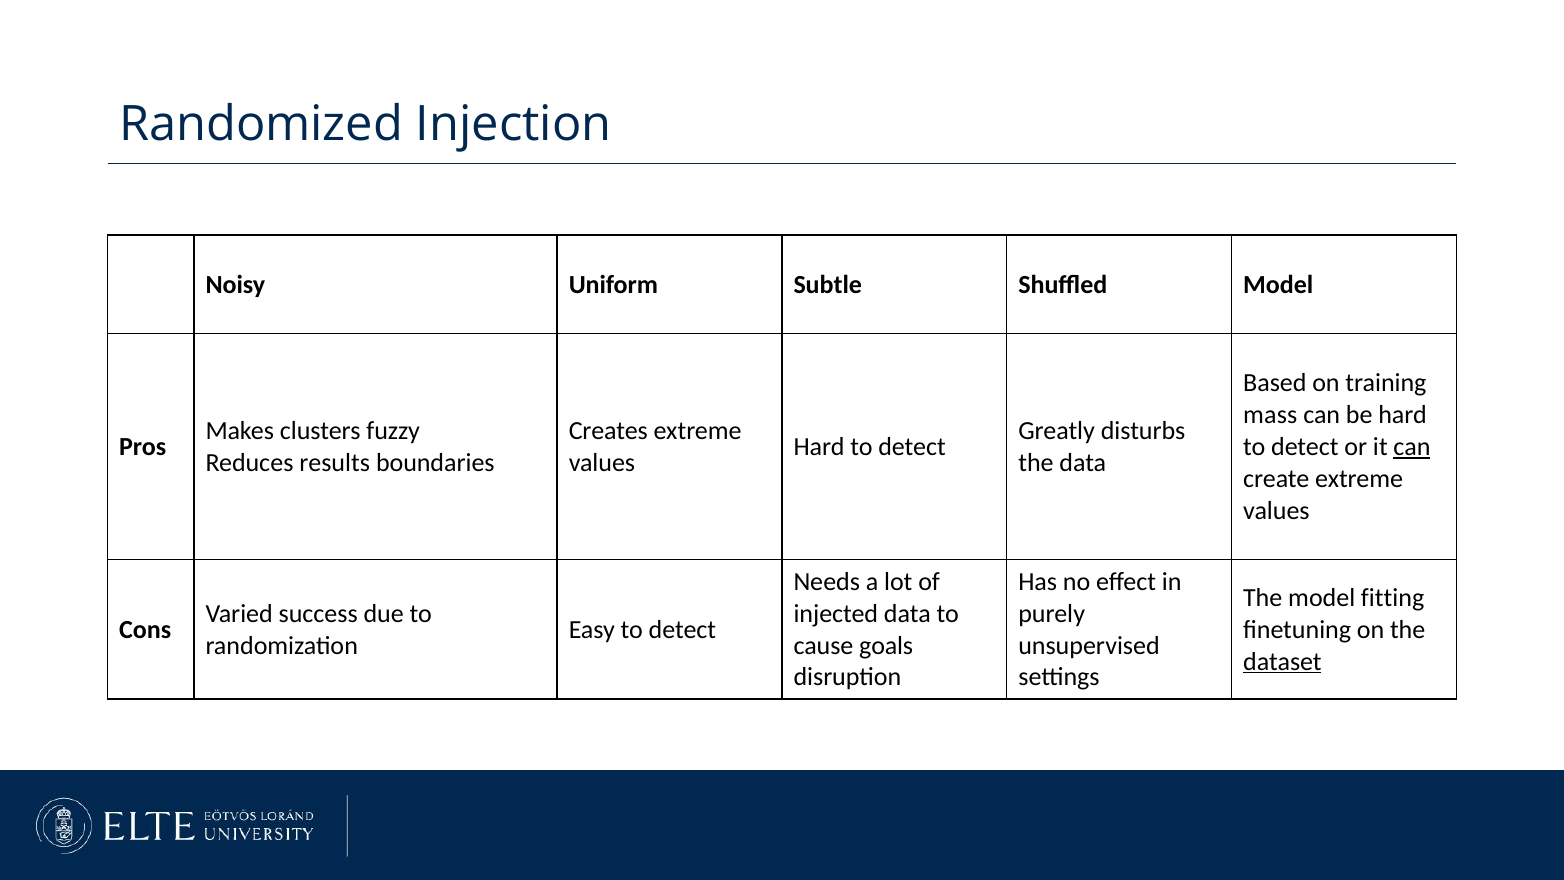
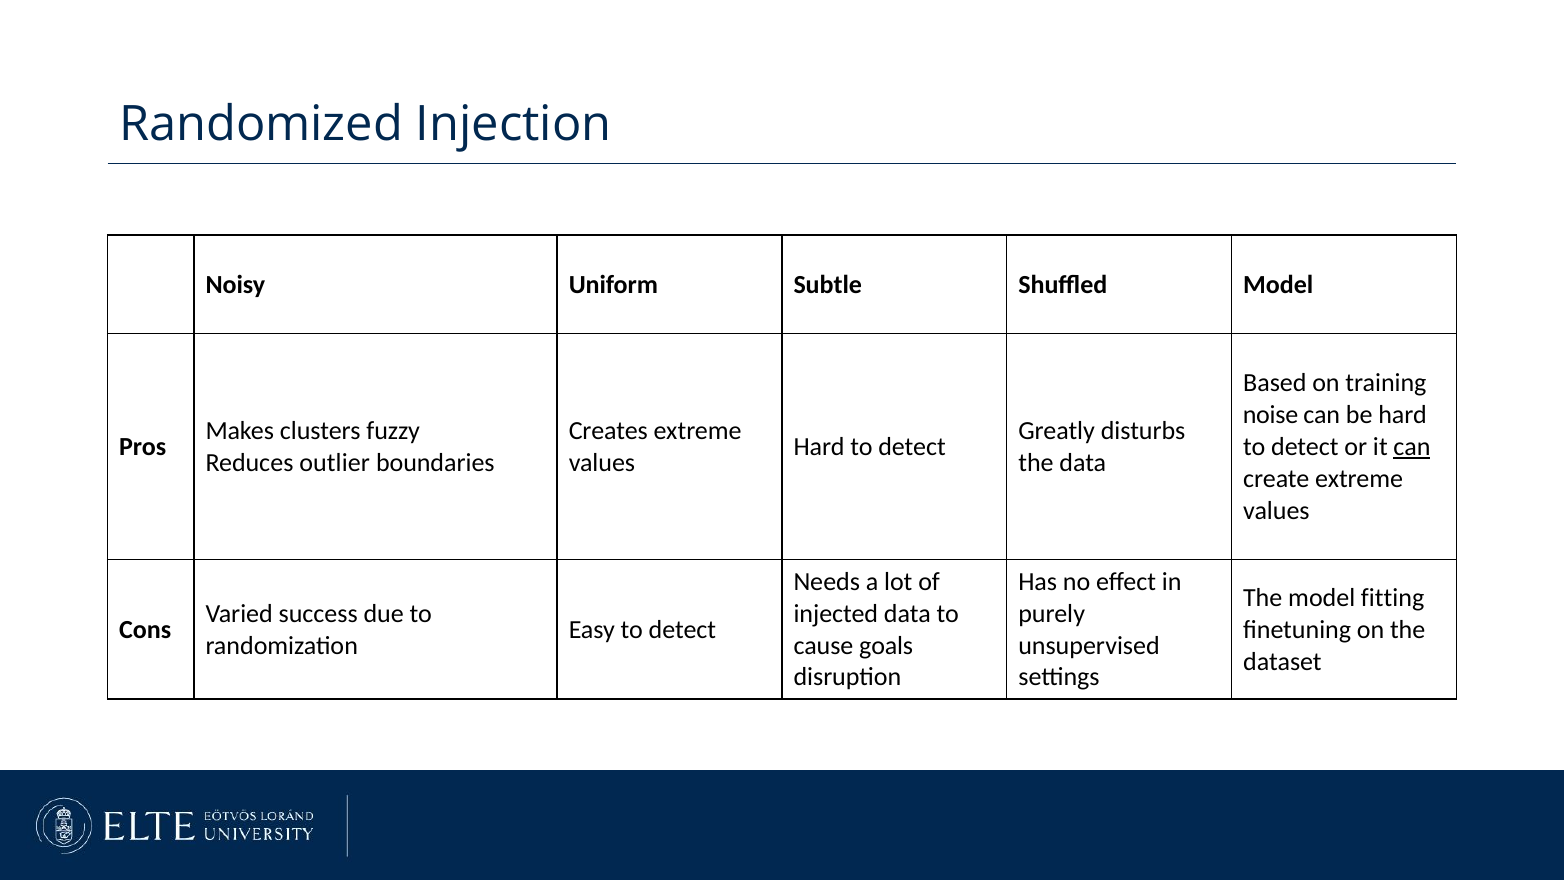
mass: mass -> noise (1270, 415)
results: results -> outlier (335, 463)
dataset underline: present -> none (1282, 661)
